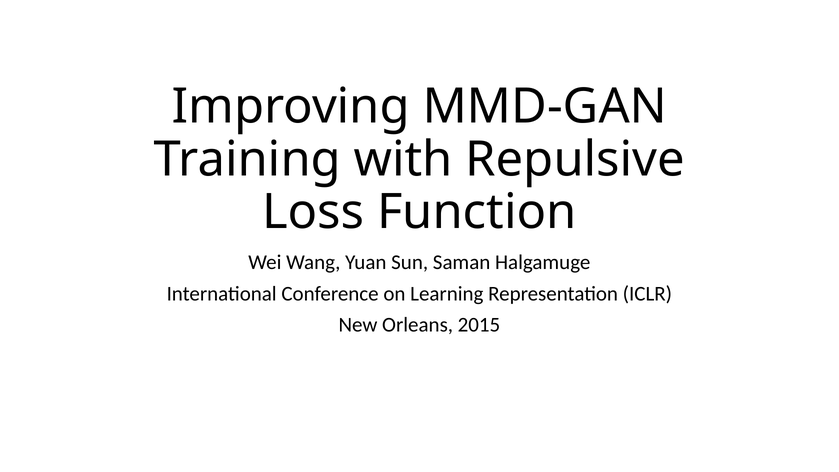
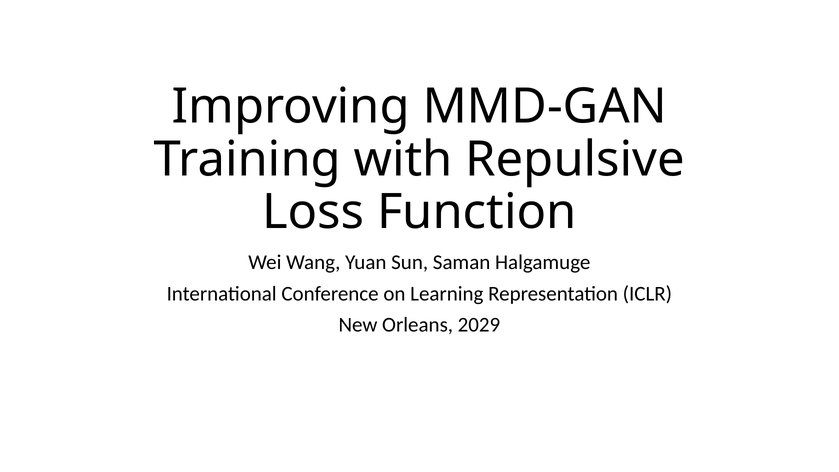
2015: 2015 -> 2029 (479, 325)
